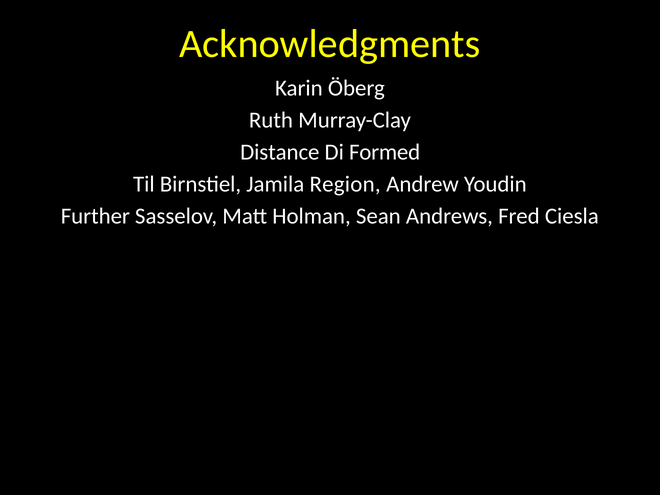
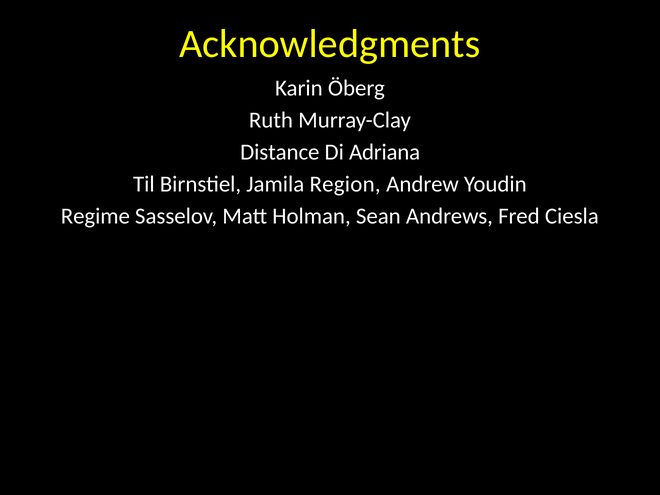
Formed: Formed -> Adriana (385, 152)
Further: Further -> Regime (95, 216)
